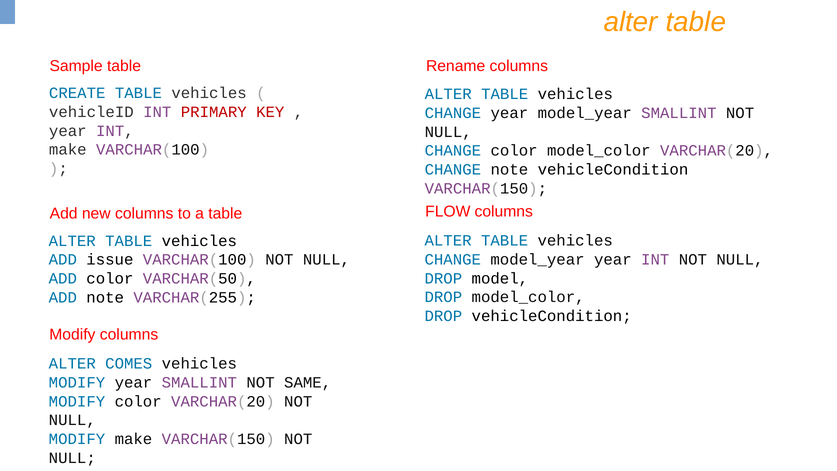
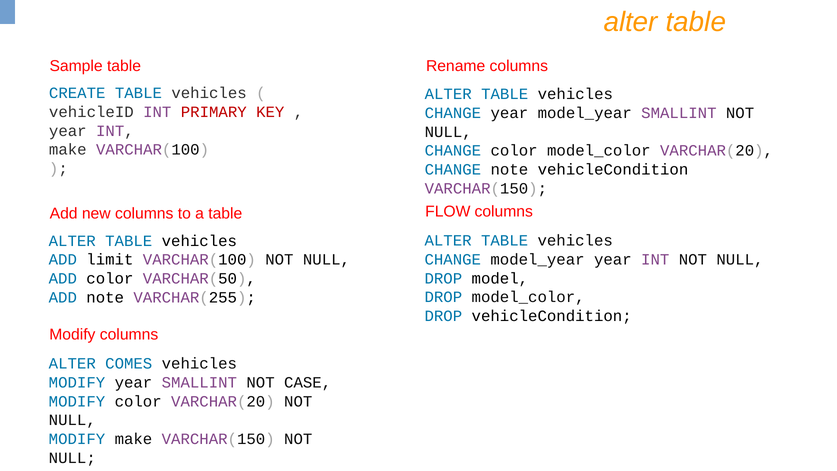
issue: issue -> limit (110, 260)
SAME: SAME -> CASE (308, 382)
